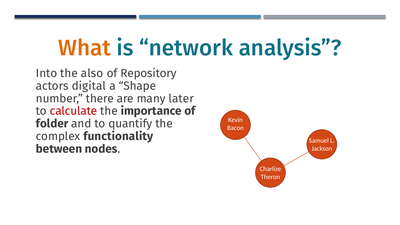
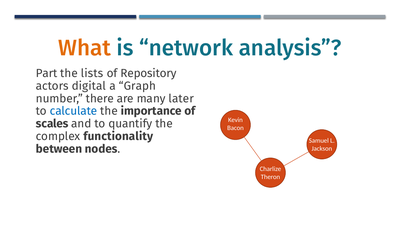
Into: Into -> Part (47, 73)
also: also -> lists (92, 73)
Shape: Shape -> Graph (137, 86)
calculate colour: red -> blue (74, 111)
folder: folder -> scales (52, 124)
